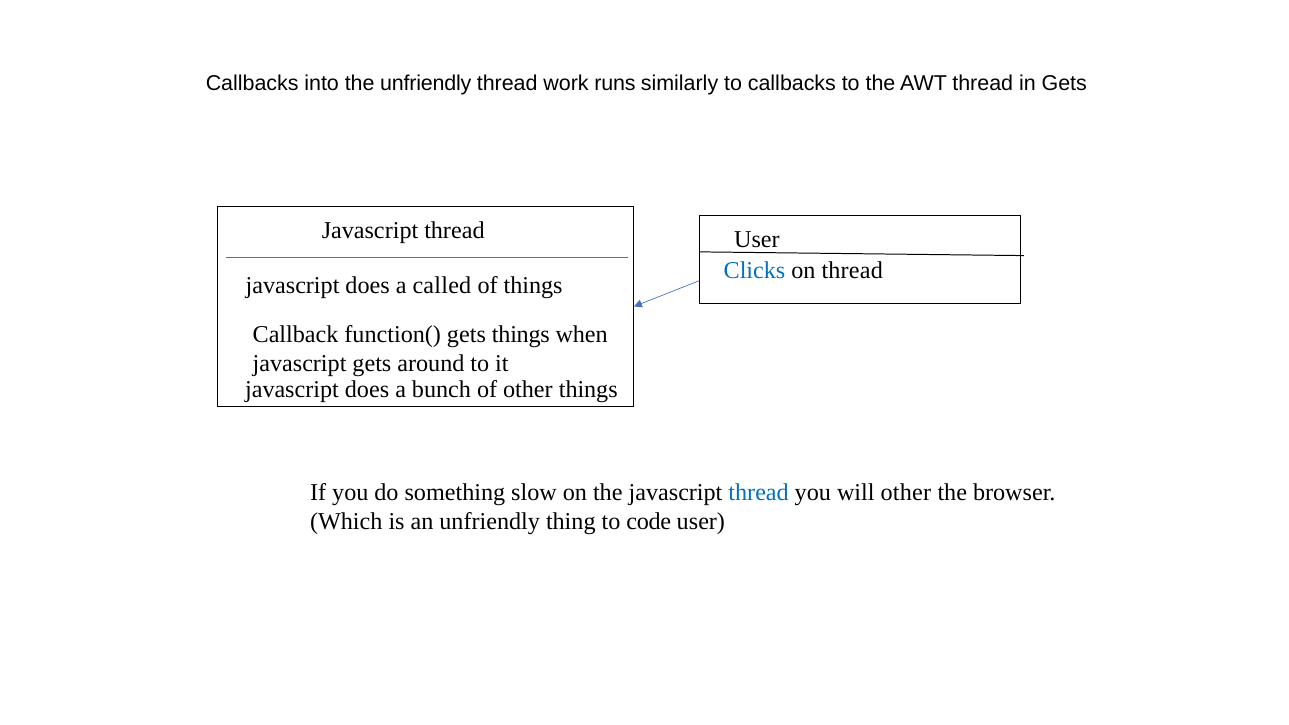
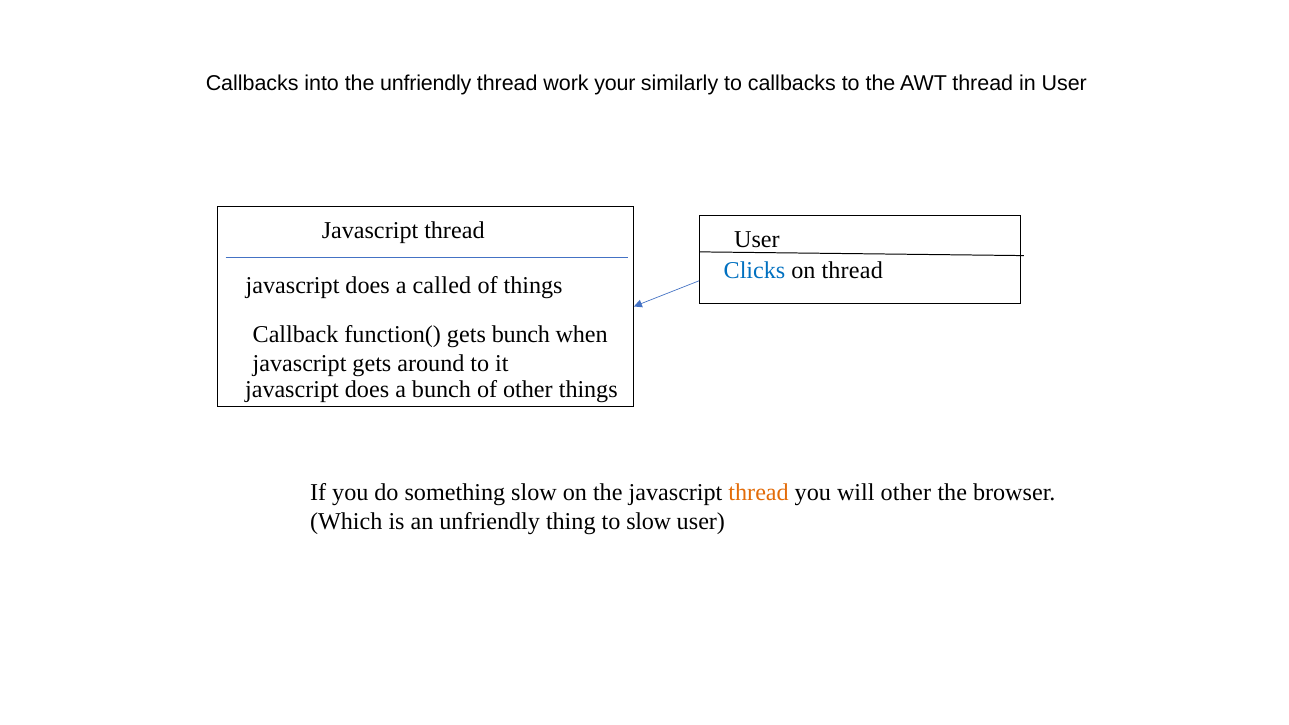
runs: runs -> your (615, 84)
in Gets: Gets -> User (1064, 84)
gets things: things -> bunch (521, 334)
thread colour: blue -> orange (759, 492)
to code: code -> slow (649, 521)
